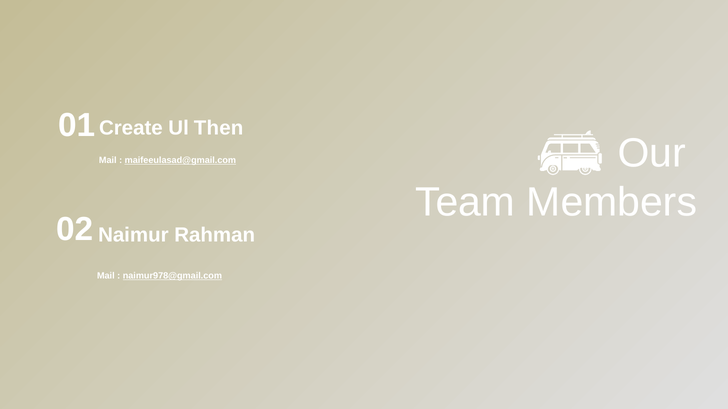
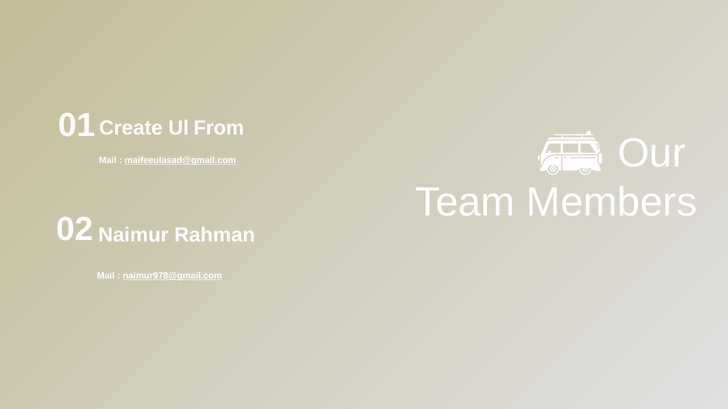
Then: Then -> From (219, 128)
